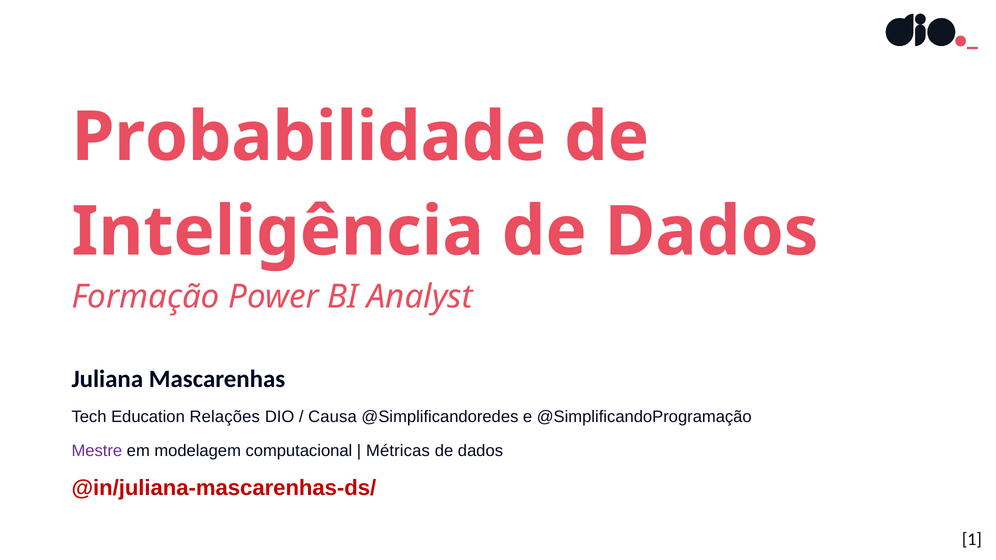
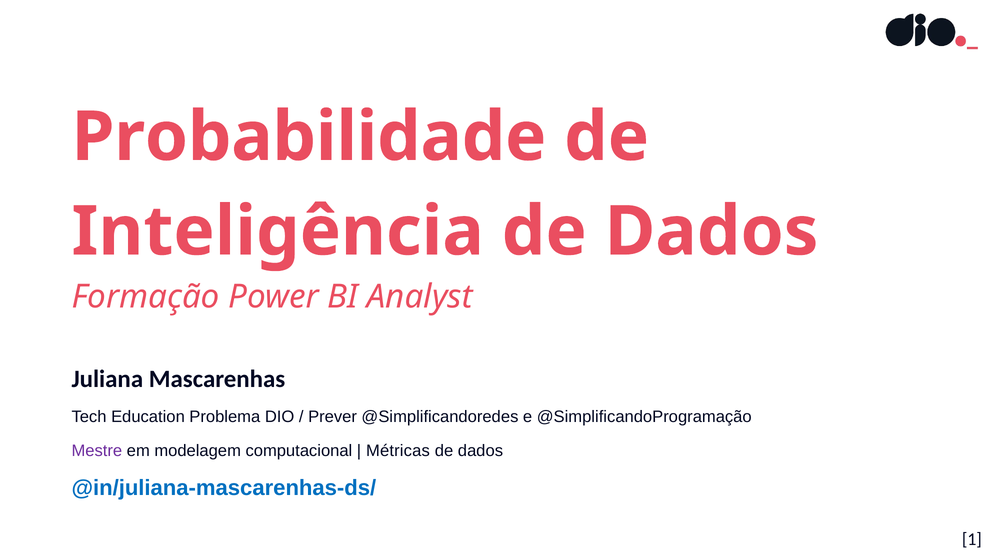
Relações: Relações -> Problema (225, 417)
Causa: Causa -> Prever (333, 417)
@in/juliana-mascarenhas-ds/ colour: red -> blue (224, 488)
